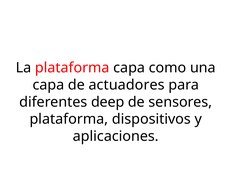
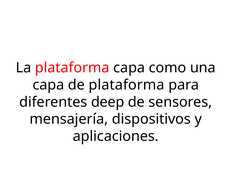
de actuadores: actuadores -> plataforma (127, 85)
plataforma: plataforma -> mensajería (69, 119)
